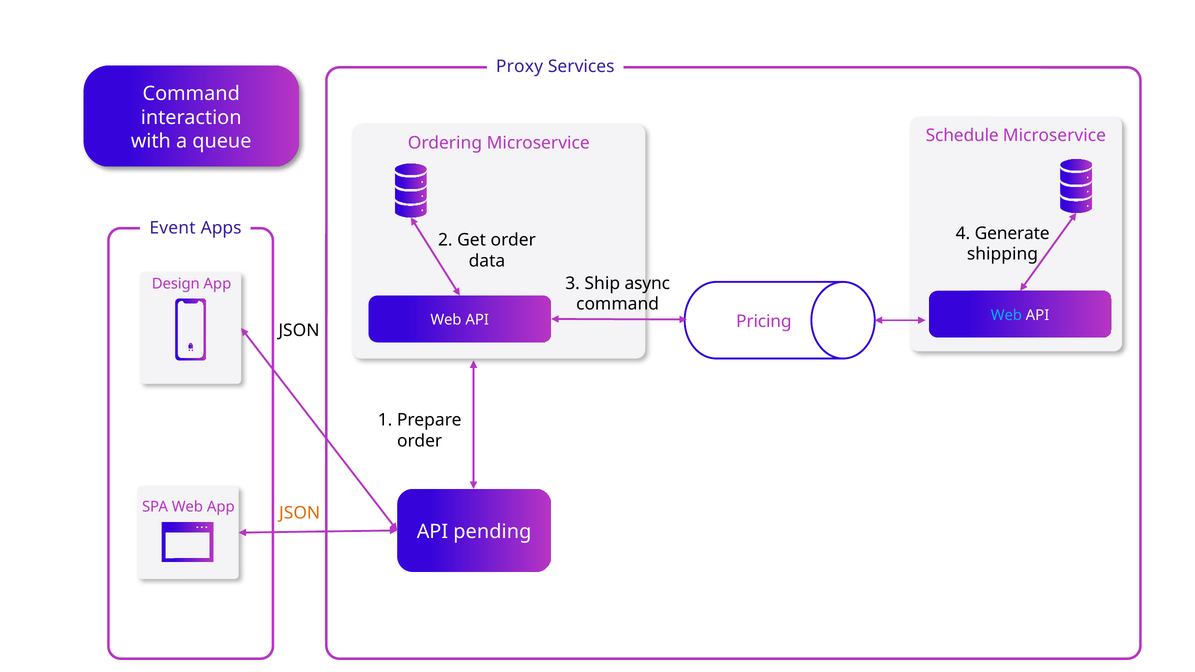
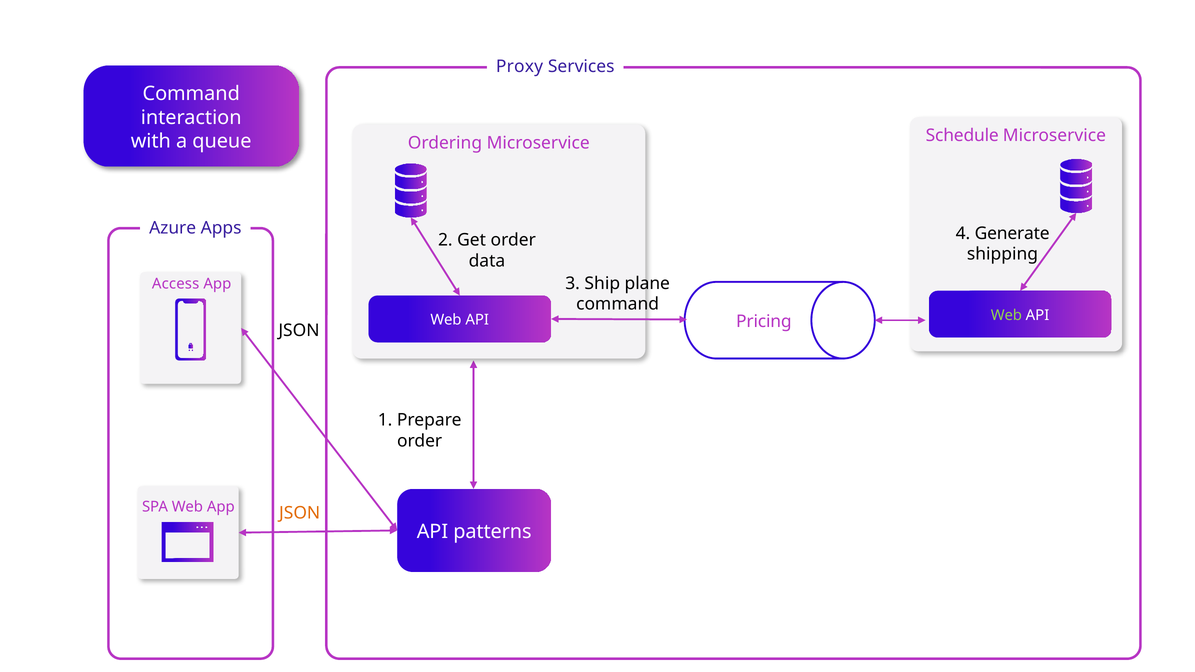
Event: Event -> Azure (173, 228)
async: async -> plane (647, 283)
Design: Design -> Access (176, 284)
Web colour: light blue -> light green (1006, 315)
pending: pending -> patterns (492, 532)
